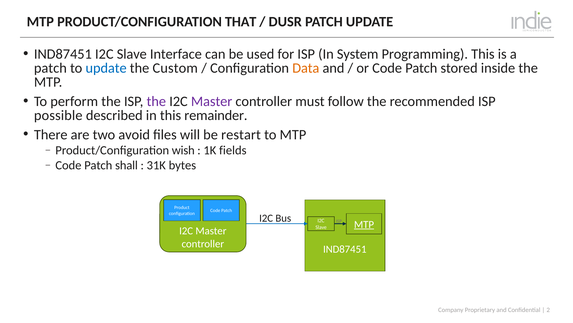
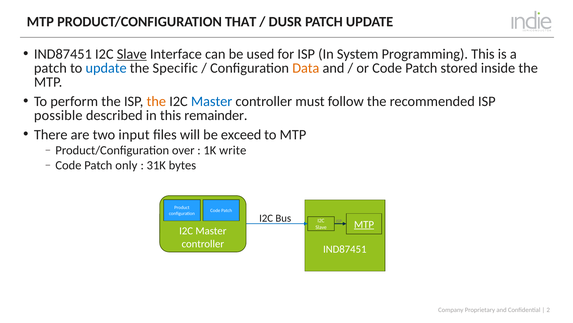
Slave underline: none -> present (132, 54)
Custom: Custom -> Specific (175, 68)
the colour: purple -> orange (156, 101)
Master colour: purple -> blue (212, 101)
avoid: avoid -> input (134, 134)
restart: restart -> exceed (241, 134)
wish: wish -> over (183, 150)
fields: fields -> write (233, 150)
shall: shall -> only (126, 165)
